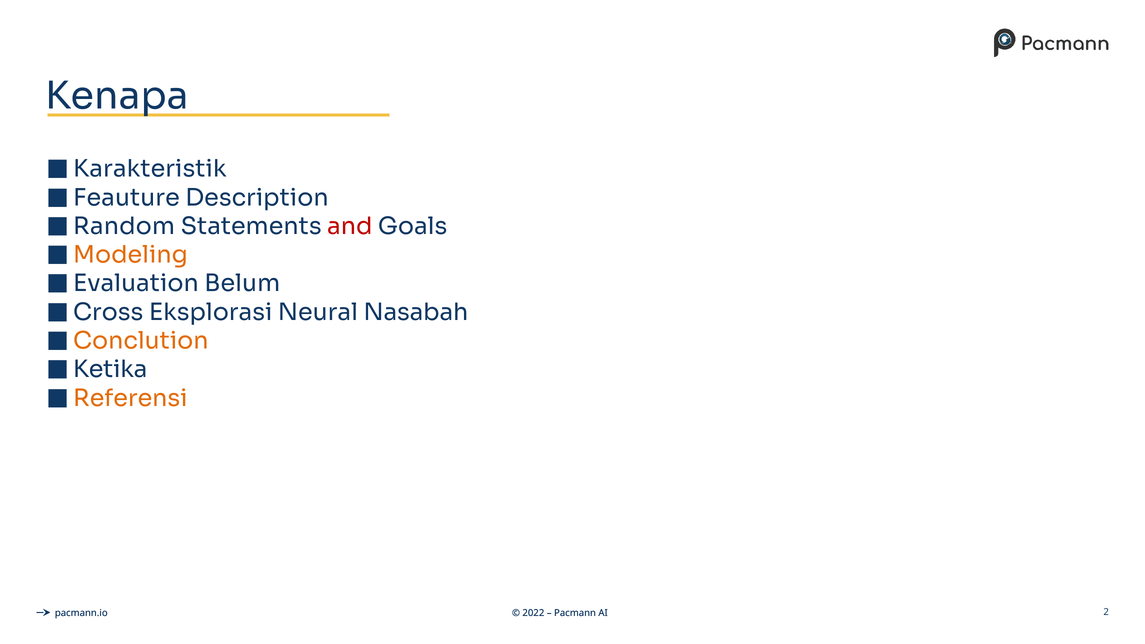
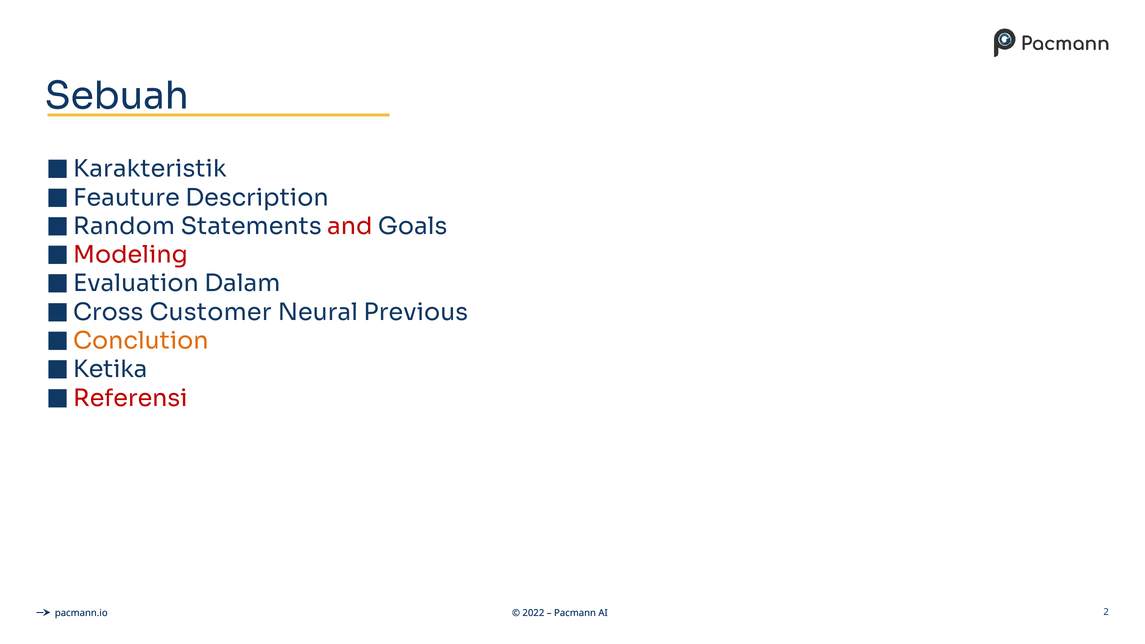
Kenapa: Kenapa -> Sebuah (117, 96)
Modeling colour: orange -> red (130, 255)
Belum: Belum -> Dalam (242, 284)
Eksplorasi: Eksplorasi -> Customer (210, 312)
Nasabah: Nasabah -> Previous (416, 312)
Referensi colour: orange -> red (130, 398)
